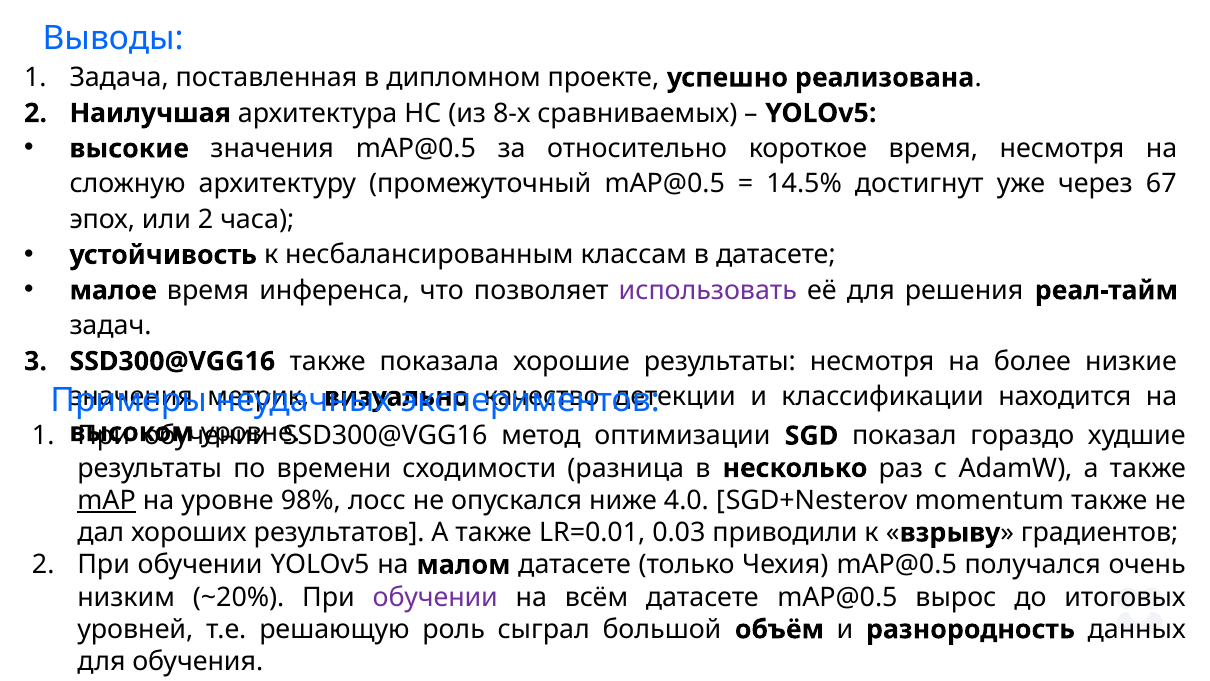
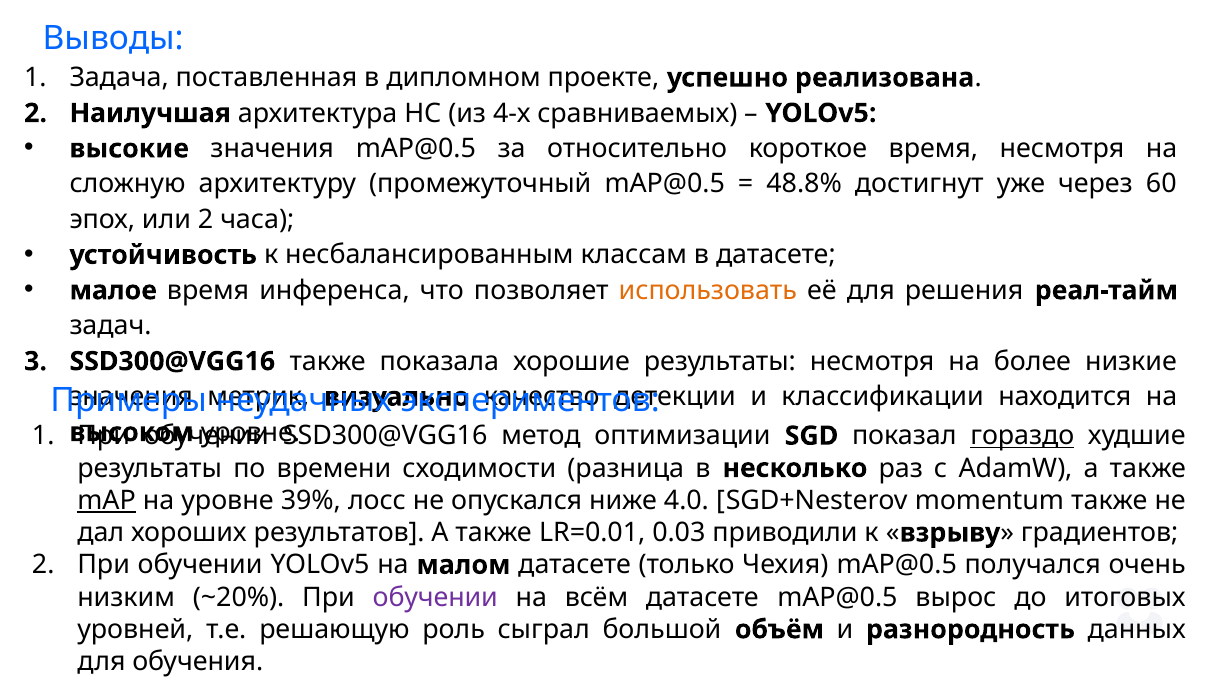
8-х: 8-х -> 4-х (512, 113)
14.5%: 14.5% -> 48.8% (804, 184)
67: 67 -> 60 (1161, 184)
использовать colour: purple -> orange (708, 290)
гораздо underline: none -> present (1022, 436)
98%: 98% -> 39% (311, 500)
